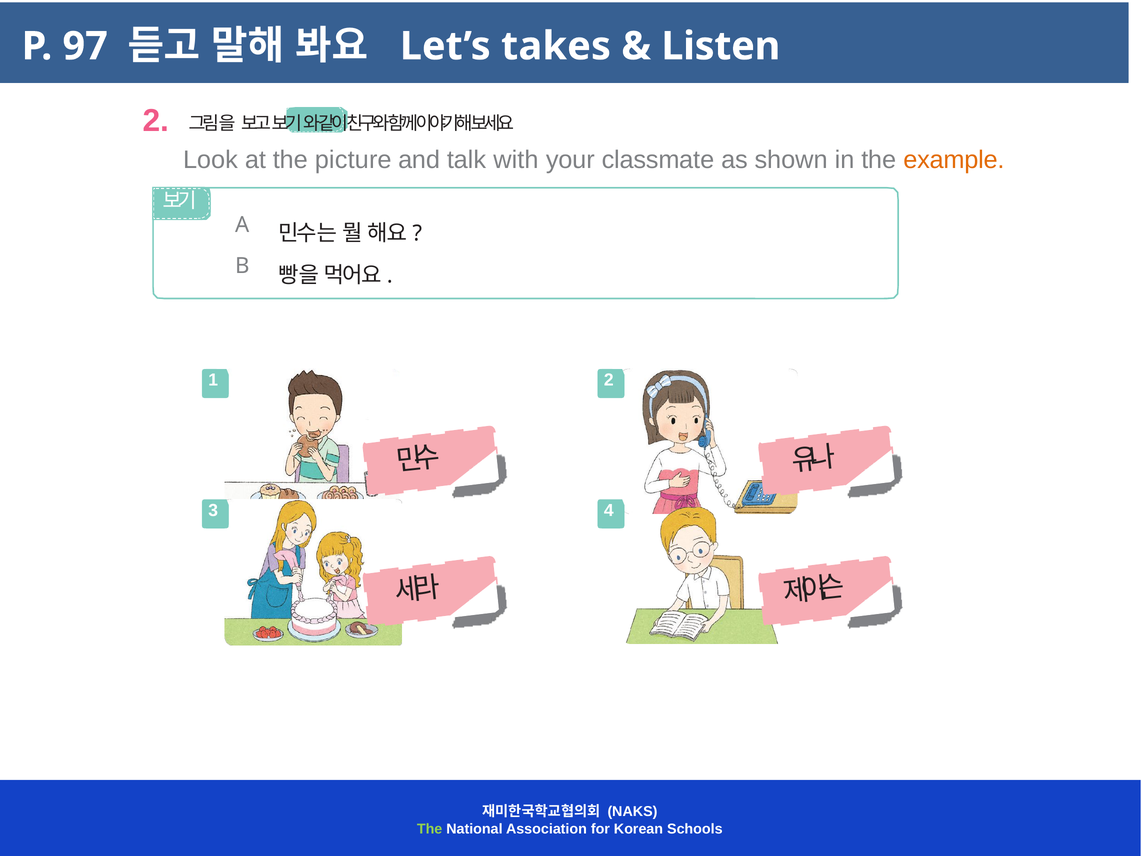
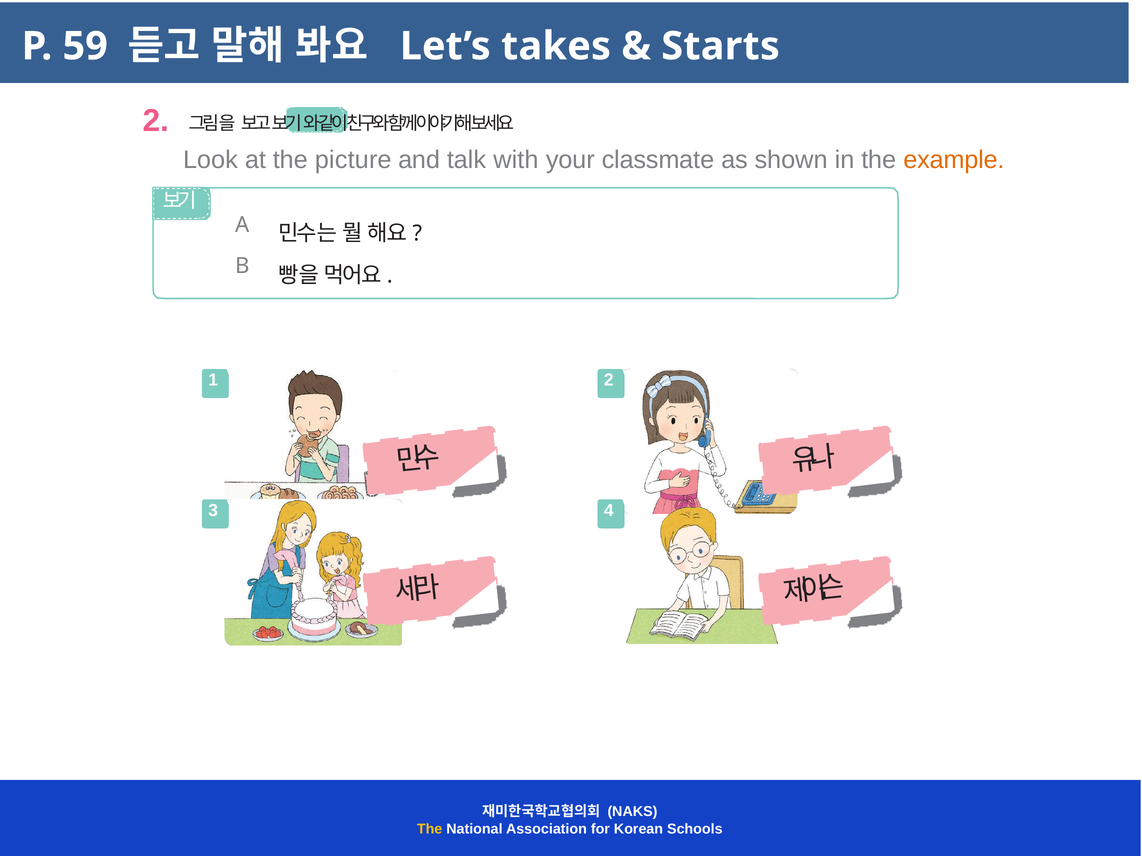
97: 97 -> 59 (85, 46)
Listen: Listen -> Starts (721, 46)
The colour: light green -> yellow (430, 829)
